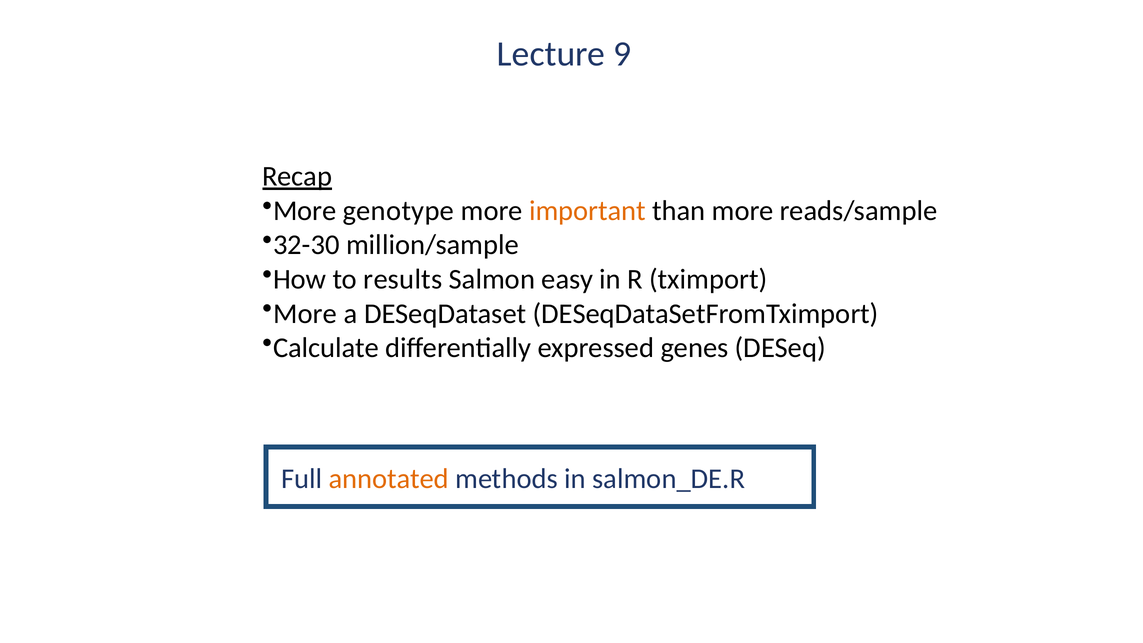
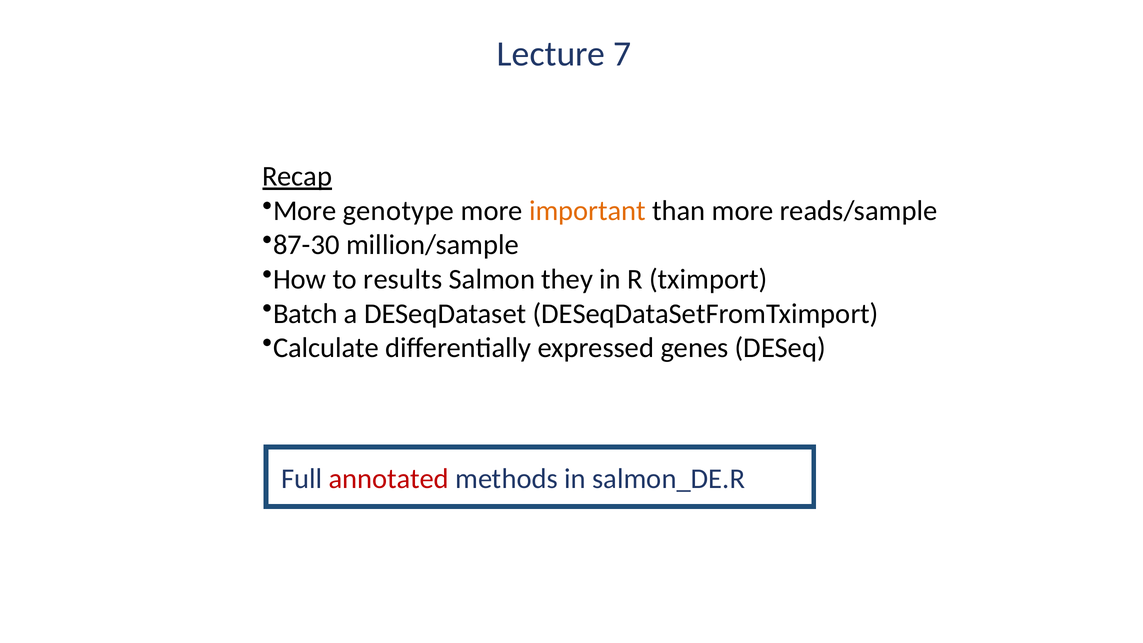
9: 9 -> 7 (622, 54)
32-30: 32-30 -> 87-30 (306, 245)
easy: easy -> they (567, 279)
More: More -> Batch (305, 314)
annotated colour: orange -> red (389, 479)
